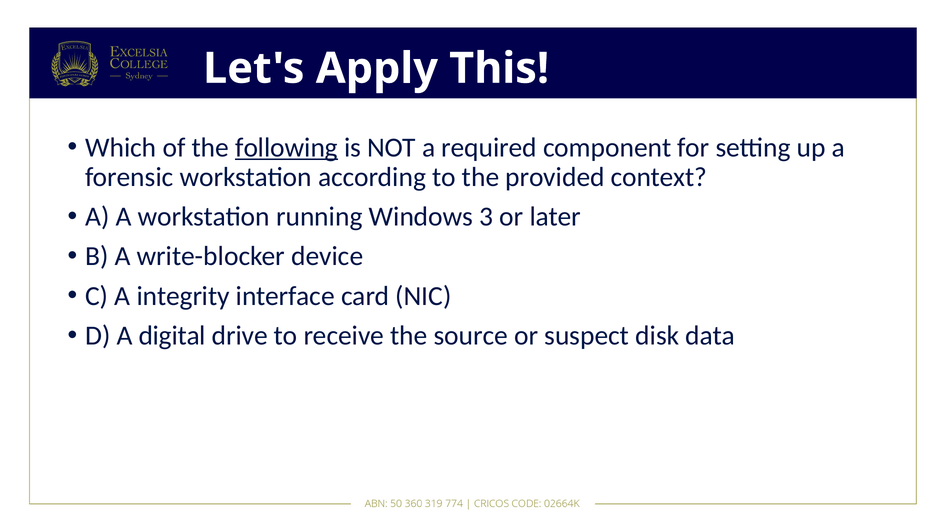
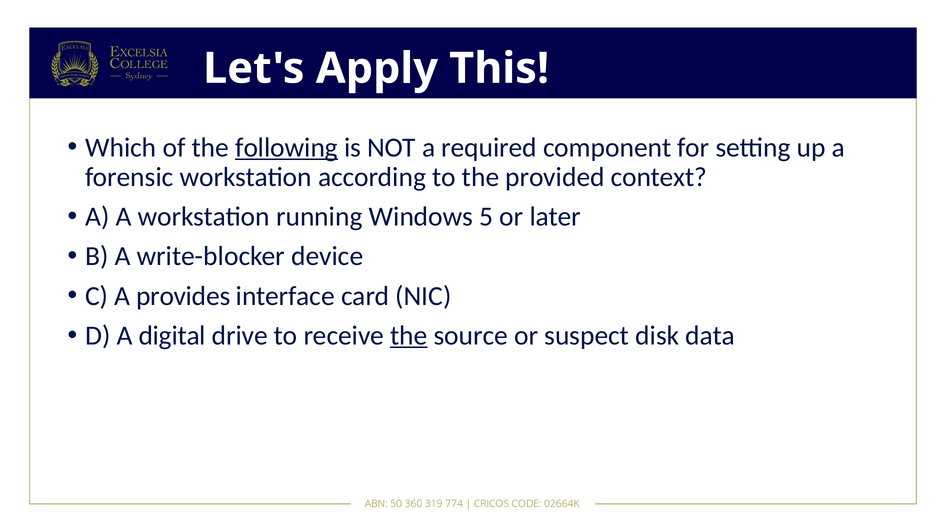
3: 3 -> 5 (486, 217)
integrity: integrity -> provides (183, 296)
the underline: none -> present (409, 336)
